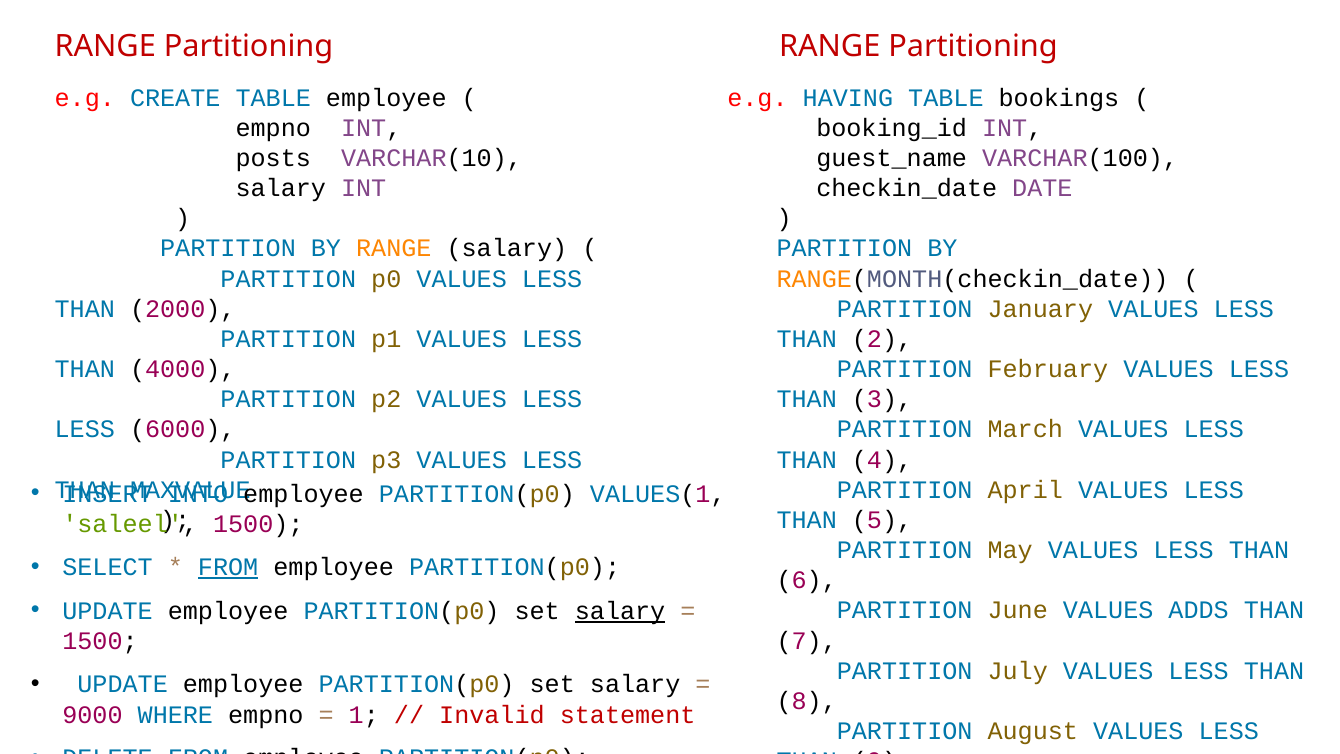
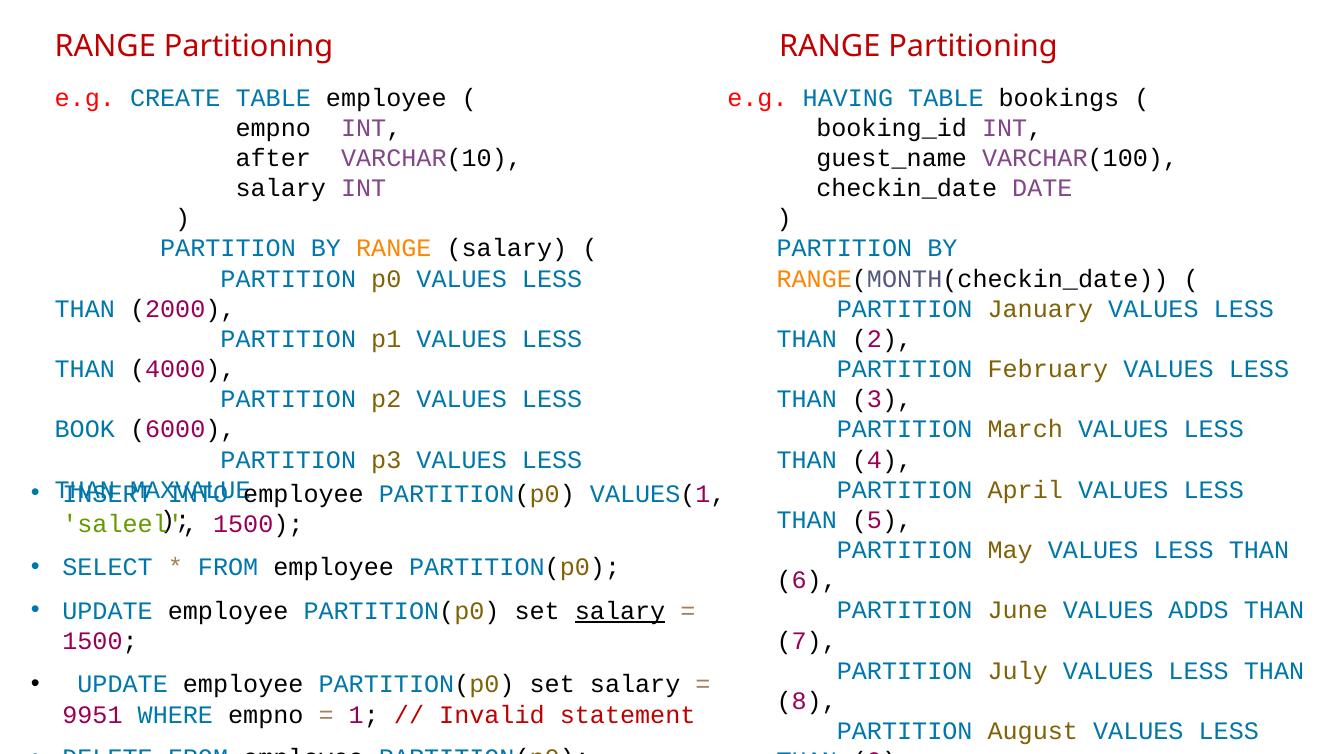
posts: posts -> after (273, 158)
LESS: LESS -> BOOK (85, 430)
FROM underline: present -> none (228, 567)
9000: 9000 -> 9951 (92, 715)
